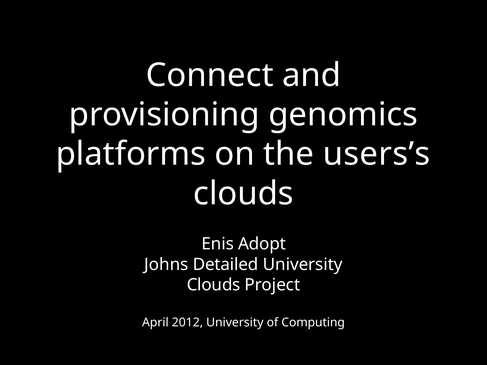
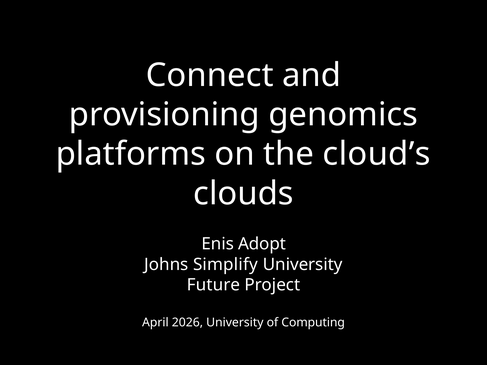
users’s: users’s -> cloud’s (377, 154)
Detailed: Detailed -> Simplify (225, 265)
Clouds: Clouds -> Future (213, 285)
2012: 2012 -> 2026 (187, 323)
